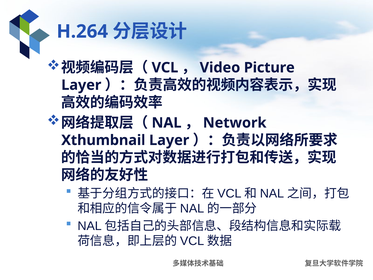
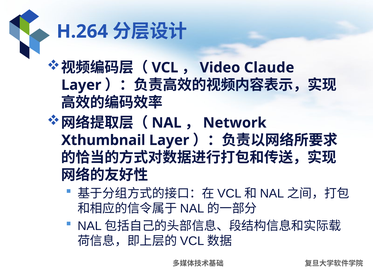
Picture: Picture -> Claude (269, 68)
